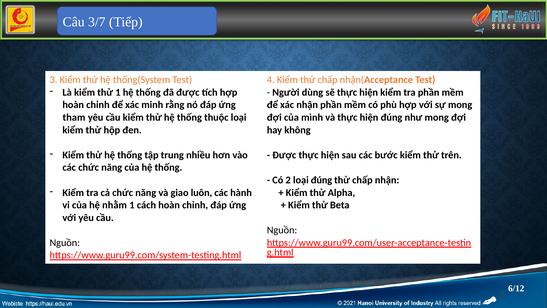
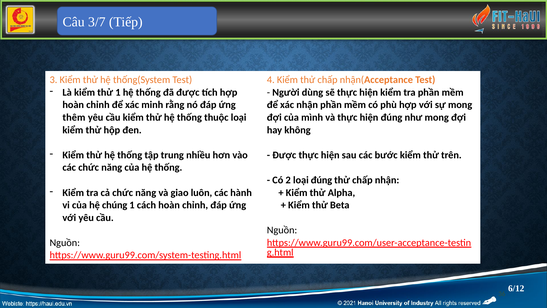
tham: tham -> thêm (74, 117)
nhằm: nhằm -> chúng (115, 205)
